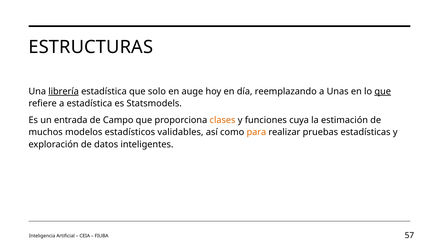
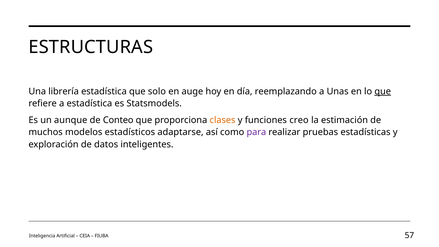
librería underline: present -> none (64, 91)
entrada: entrada -> aunque (71, 120)
Campo: Campo -> Conteo (118, 120)
cuya: cuya -> creo (299, 120)
validables: validables -> adaptarse (180, 132)
para colour: orange -> purple (256, 132)
